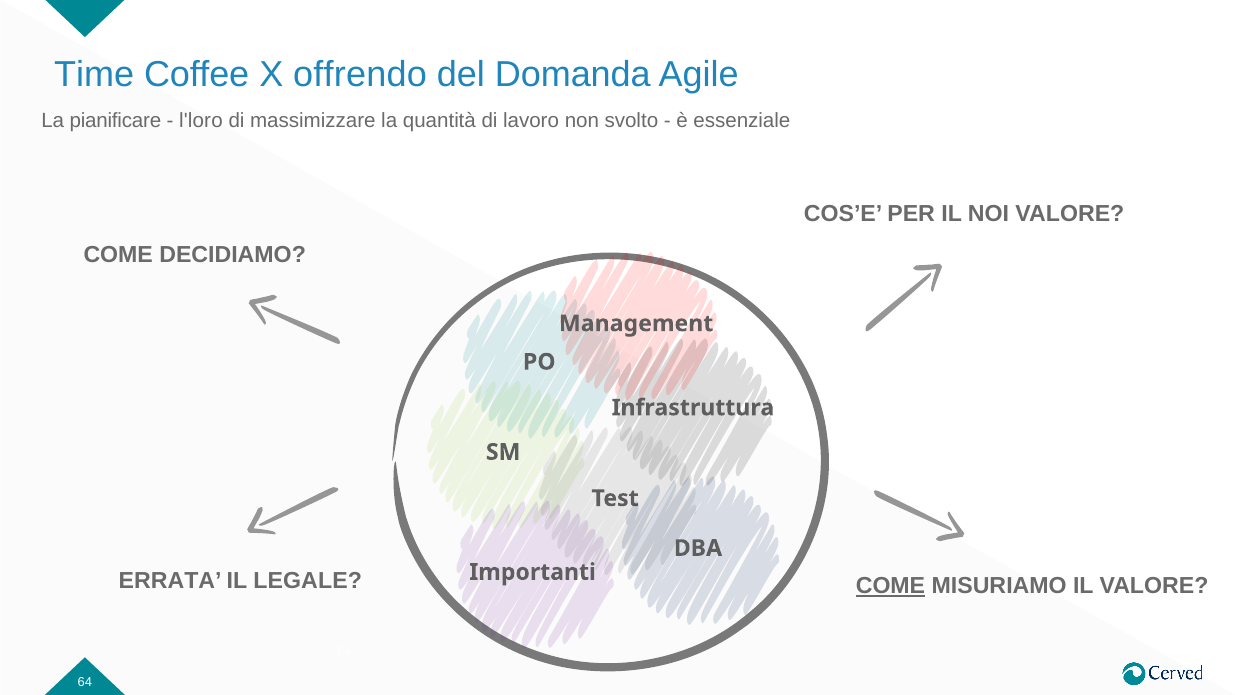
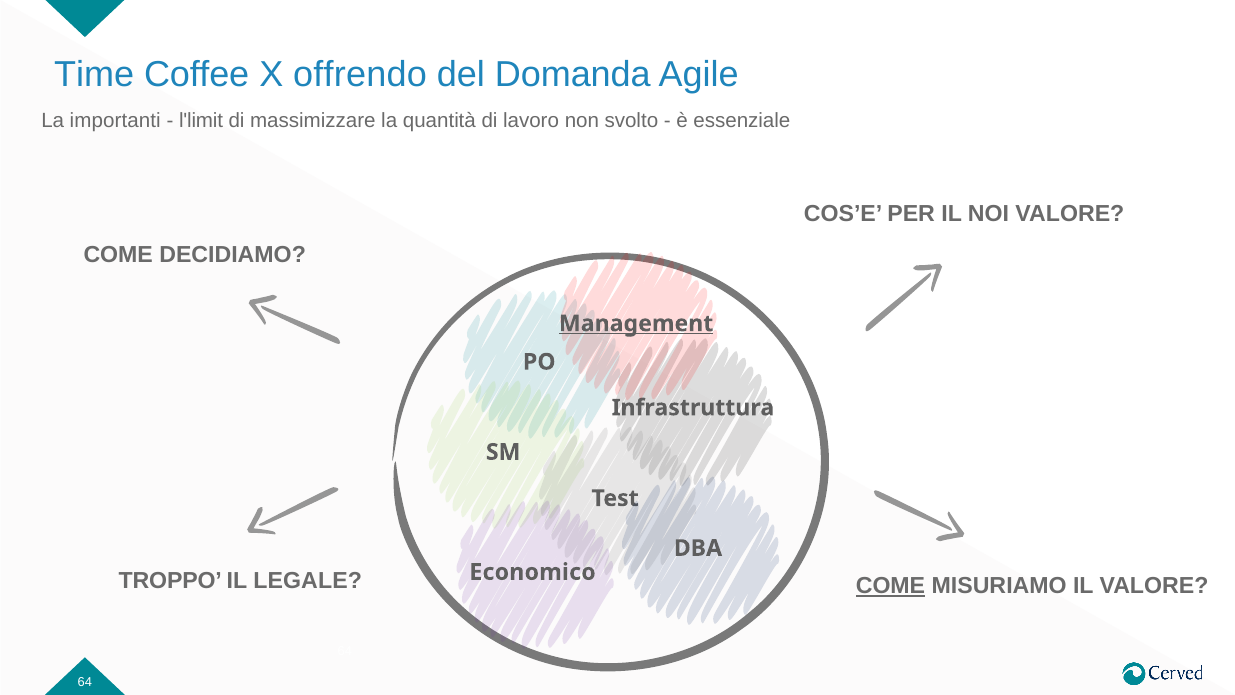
pianificare: pianificare -> importanti (115, 121)
l'loro: l'loro -> l'limit (201, 121)
Management underline: none -> present (636, 323)
Importanti: Importanti -> Economico (533, 572)
ERRATA: ERRATA -> TROPPO (170, 581)
